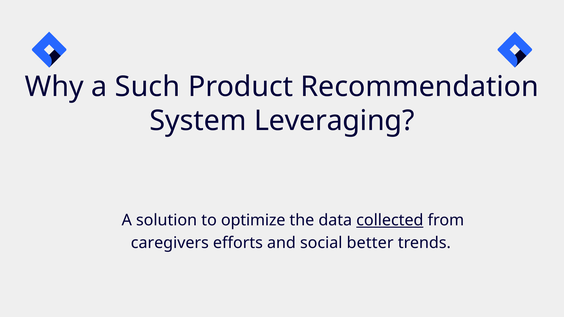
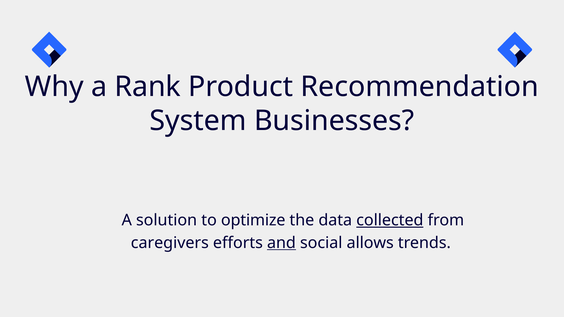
Such: Such -> Rank (148, 87)
Leveraging: Leveraging -> Businesses (334, 121)
and underline: none -> present (281, 243)
better: better -> allows (370, 243)
